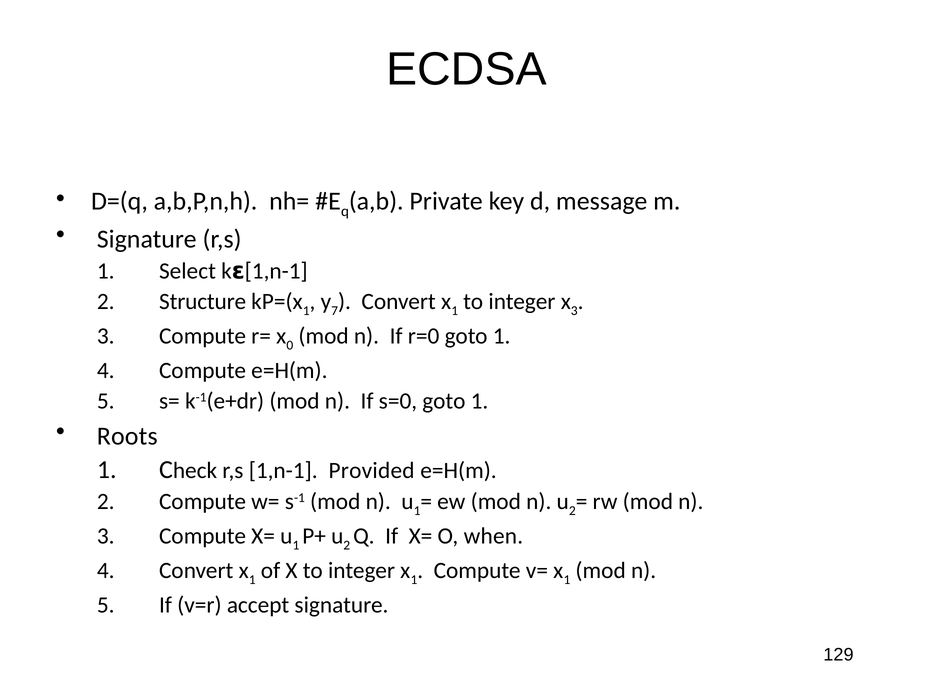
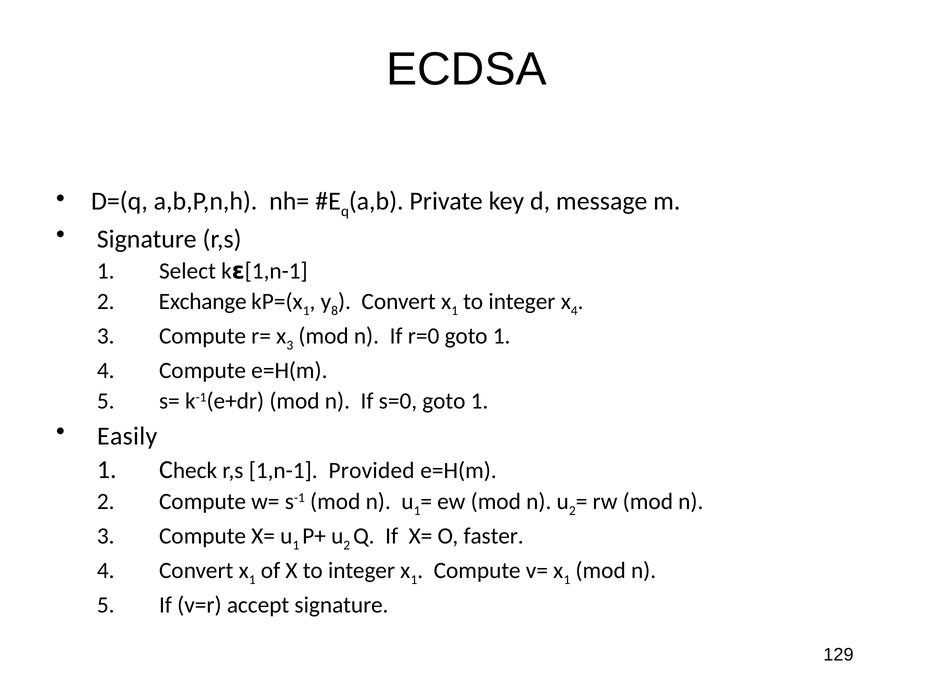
Structure: Structure -> Exchange (203, 301)
7: 7 -> 8 (335, 311)
x 3: 3 -> 4 (574, 311)
x 0: 0 -> 3 (290, 345)
Roots: Roots -> Easily (127, 436)
when: when -> faster (494, 536)
